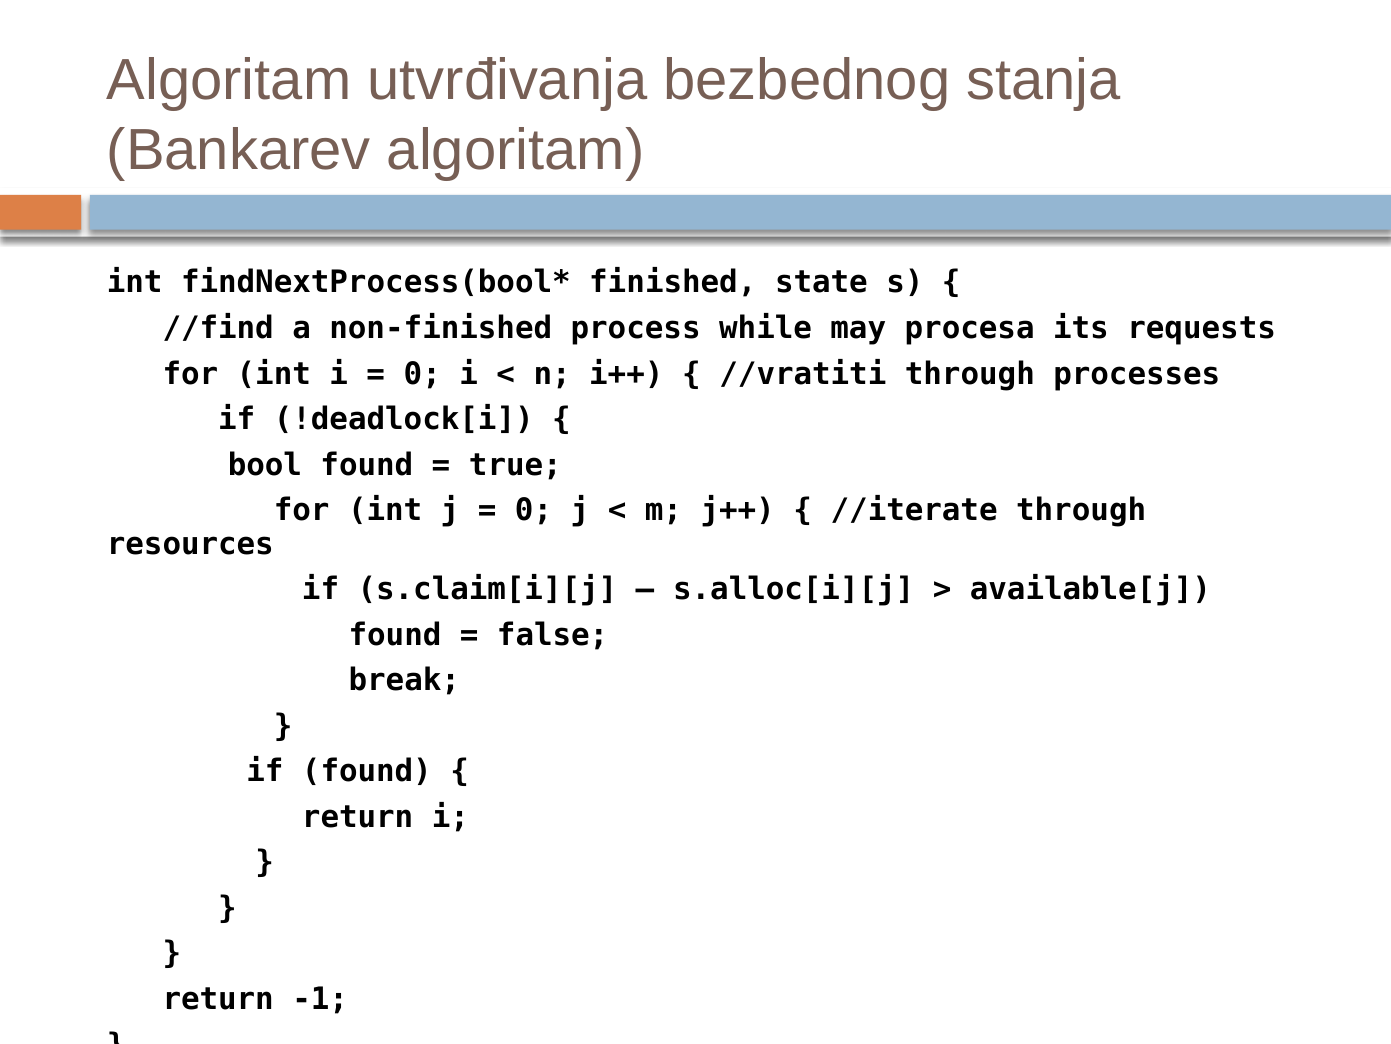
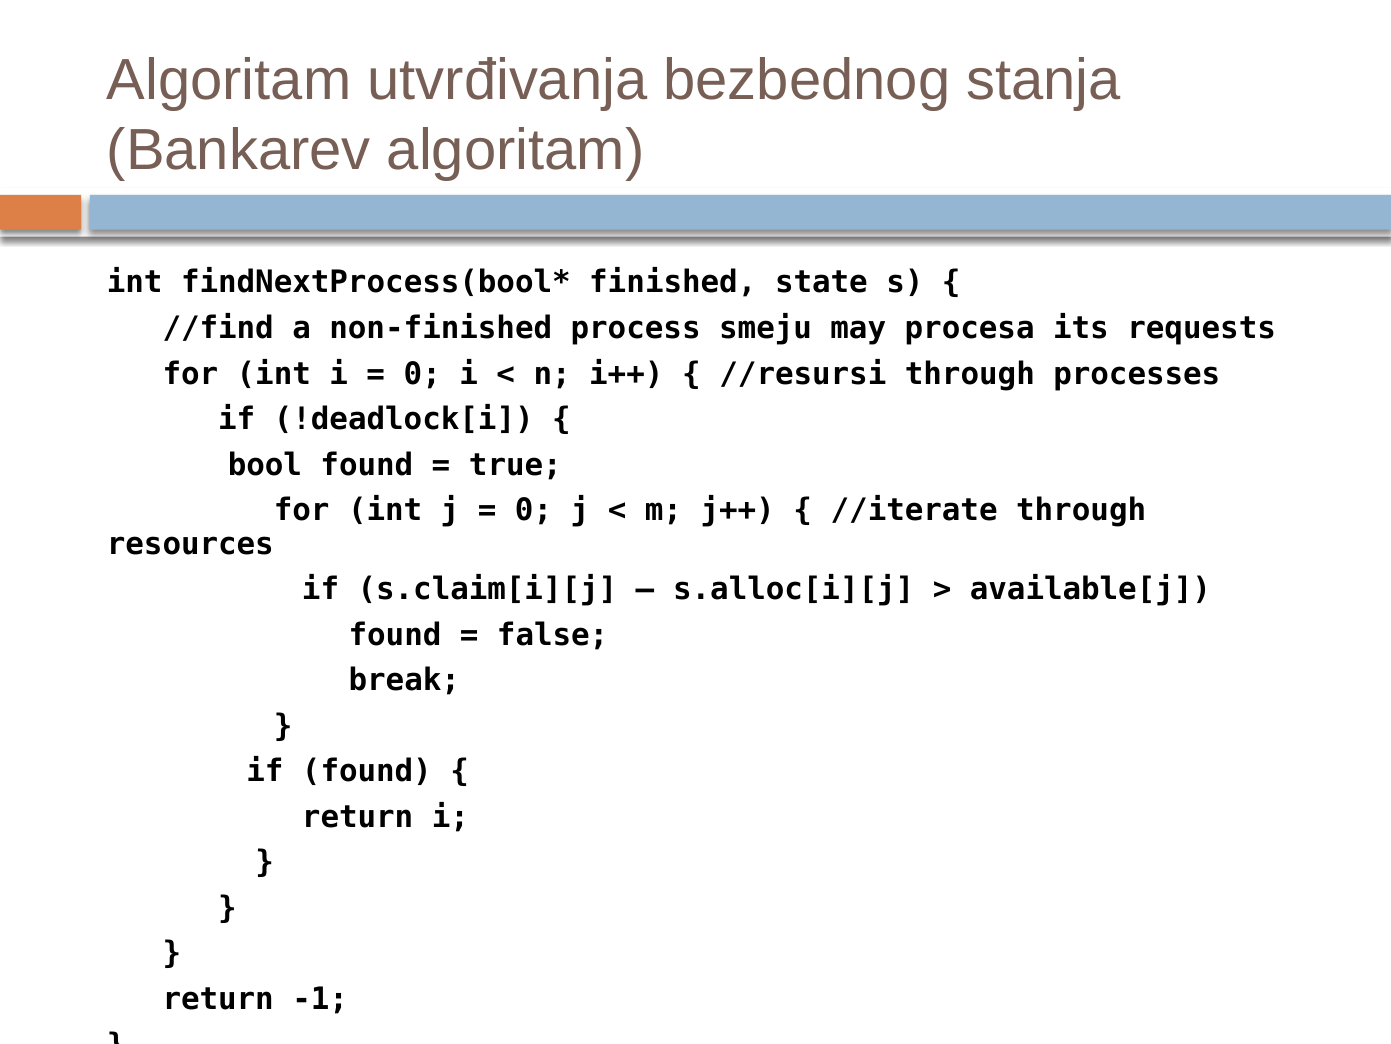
while: while -> smeju (766, 328)
//vratiti: //vratiti -> //resursi (803, 374)
